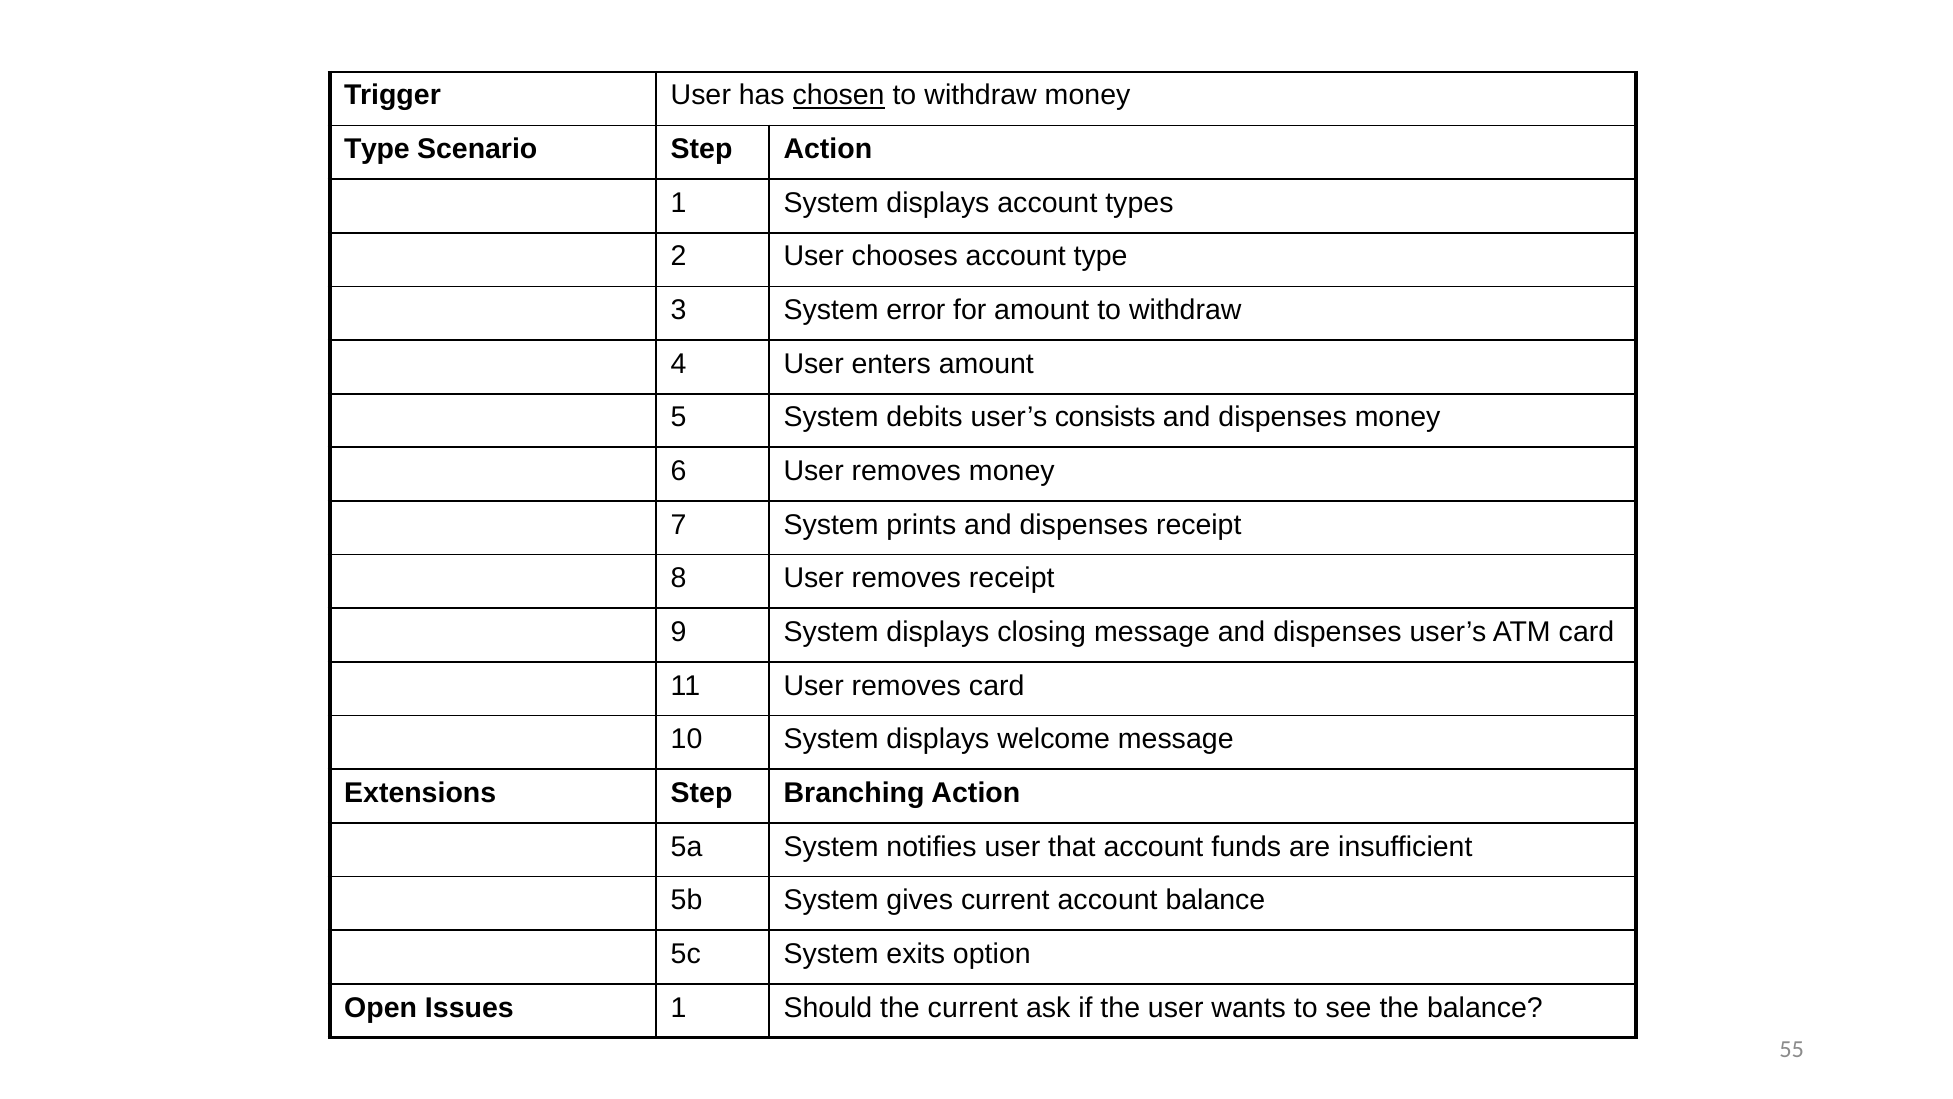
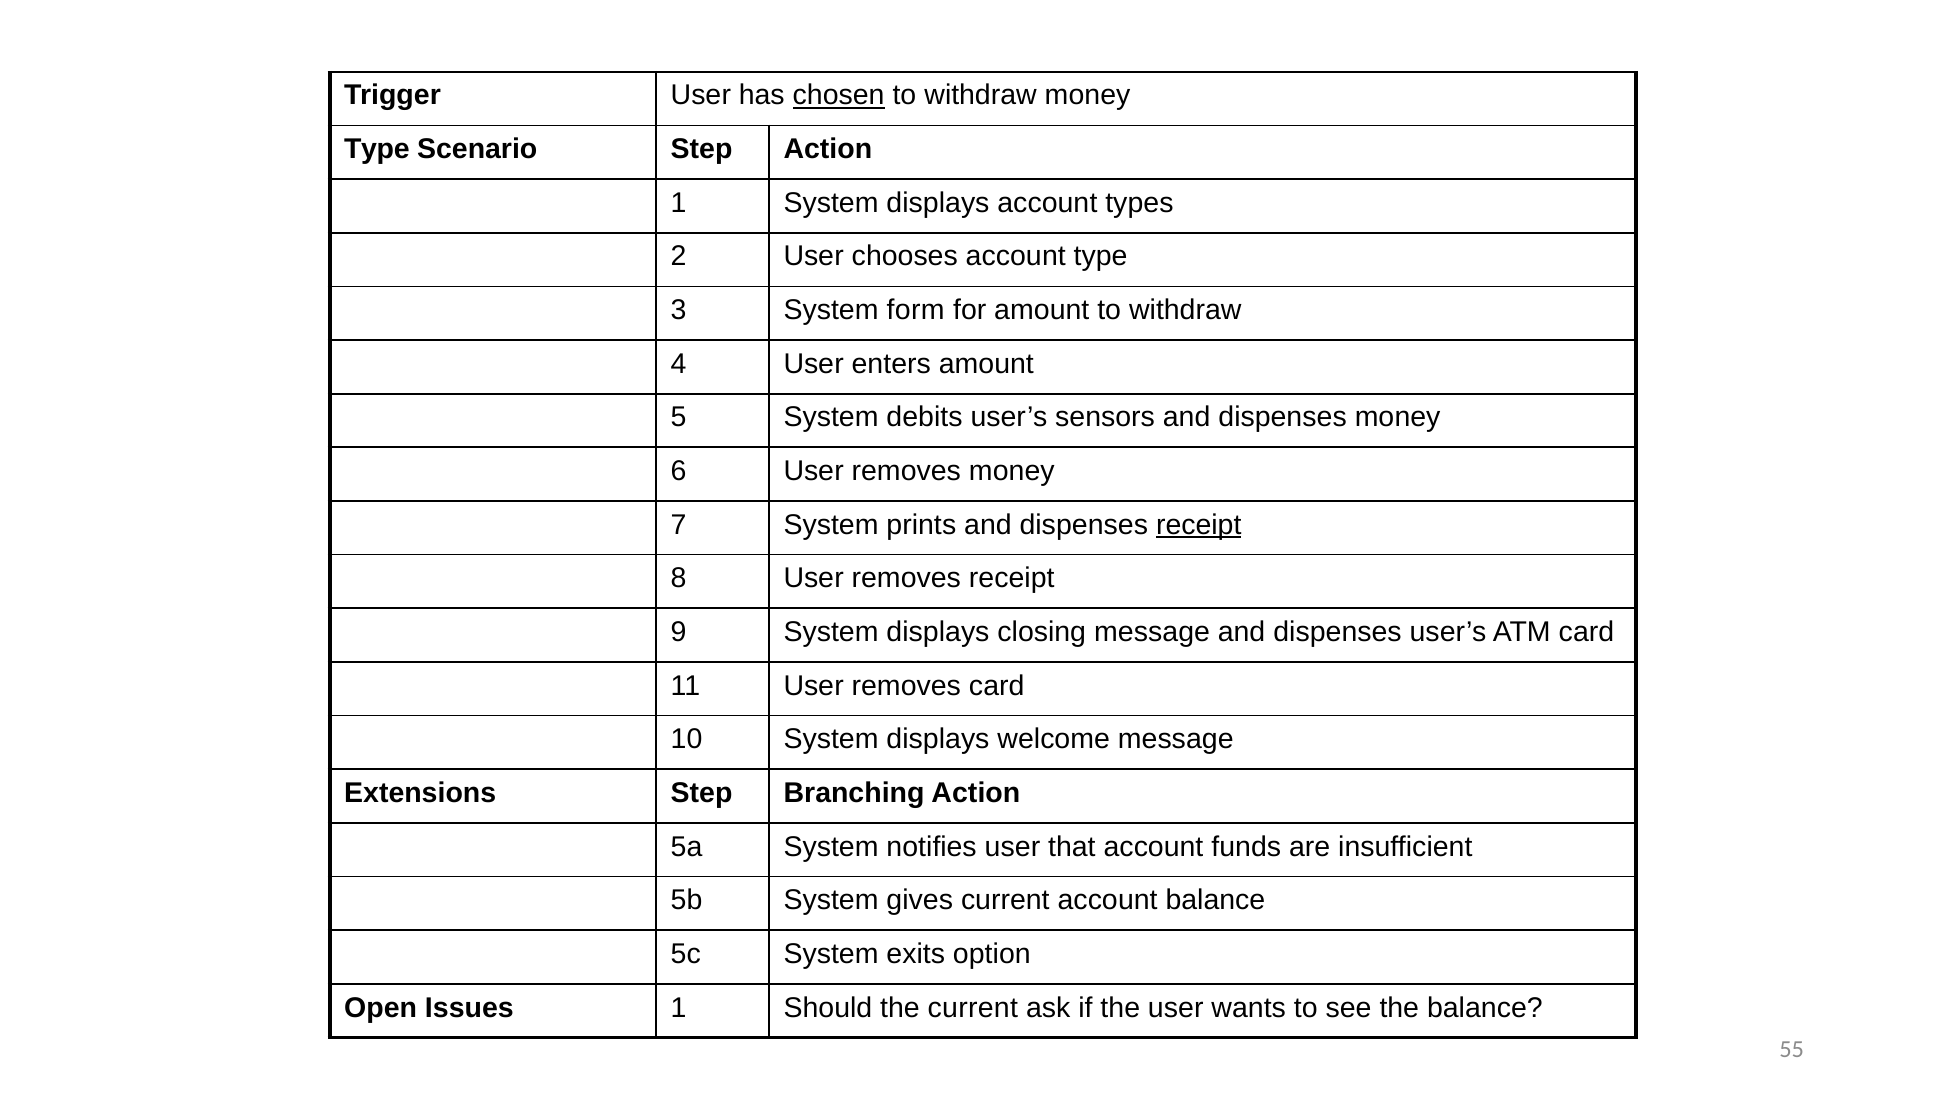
error: error -> form (916, 310)
consists: consists -> sensors (1105, 417)
receipt underline: none -> present (1199, 525)
